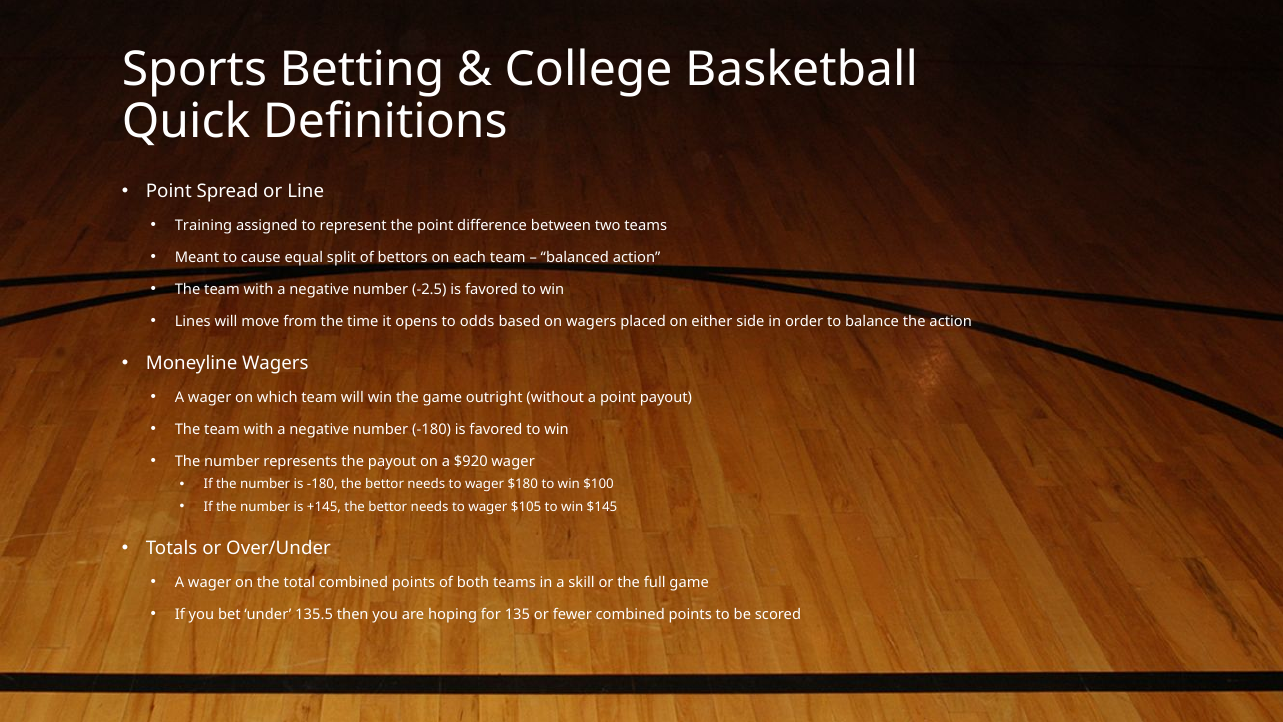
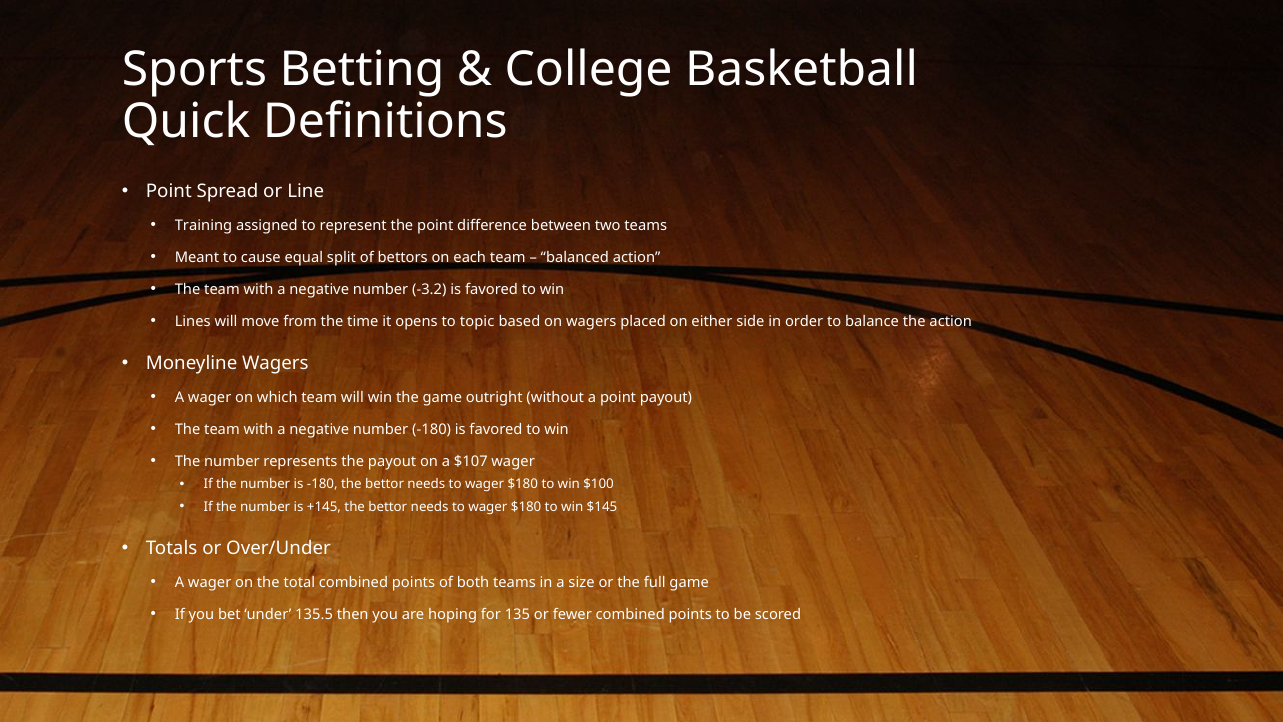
-2.5: -2.5 -> -3.2 (429, 289)
odds: odds -> topic (477, 321)
$920: $920 -> $107 (471, 461)
$105: $105 -> $180 (526, 507)
skill: skill -> size (582, 582)
